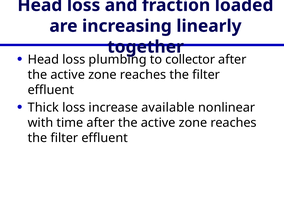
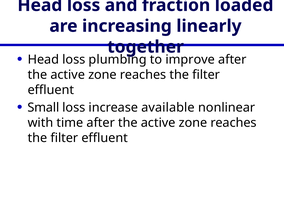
collector: collector -> improve (190, 60)
Thick: Thick -> Small (43, 108)
